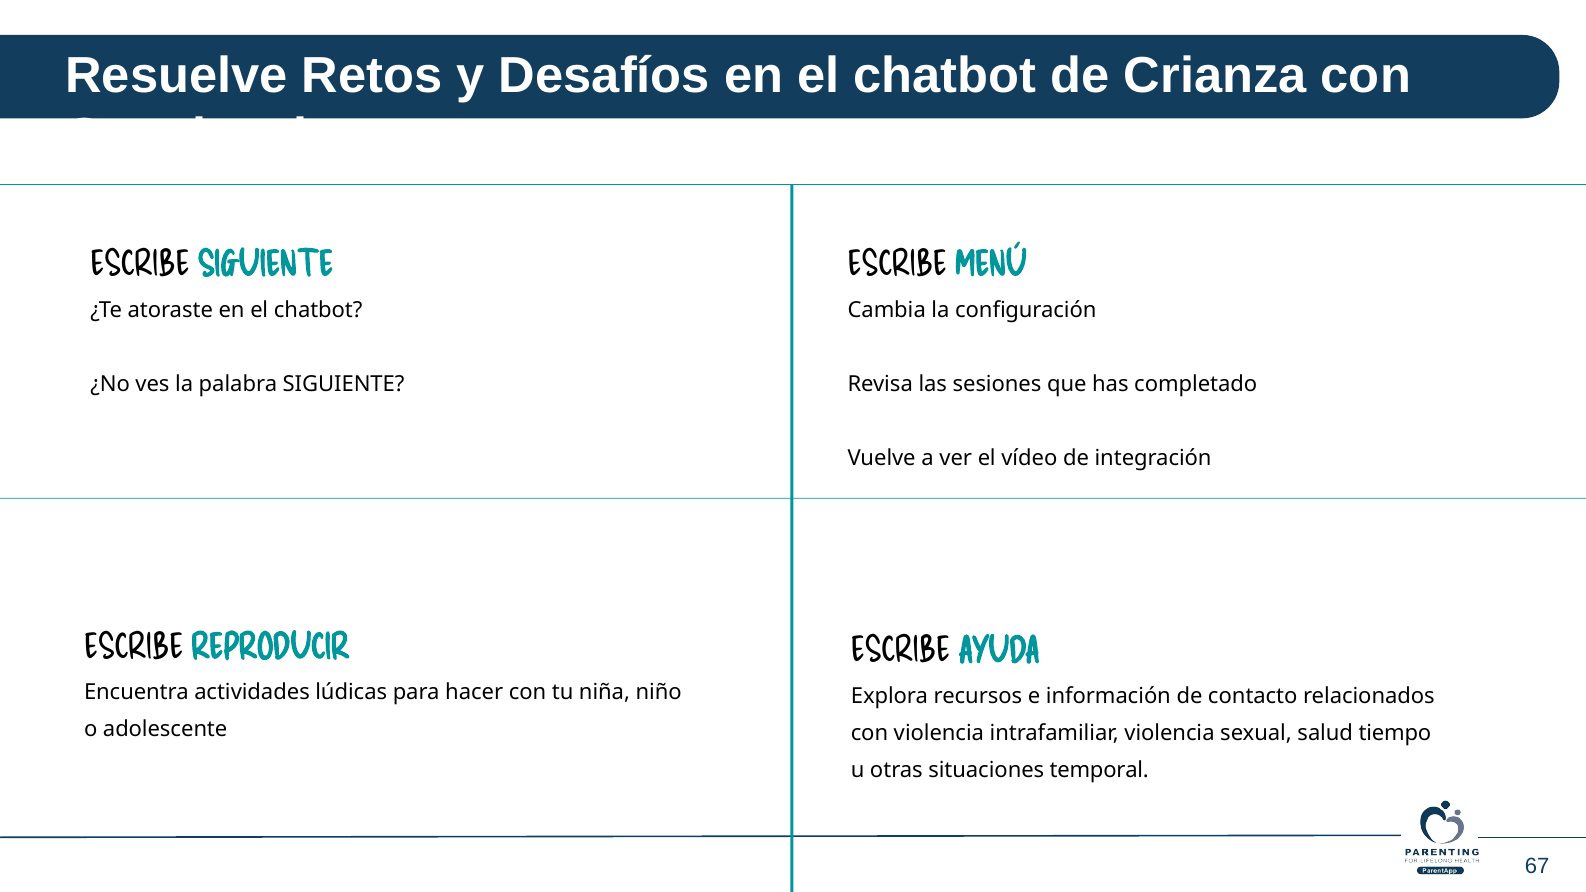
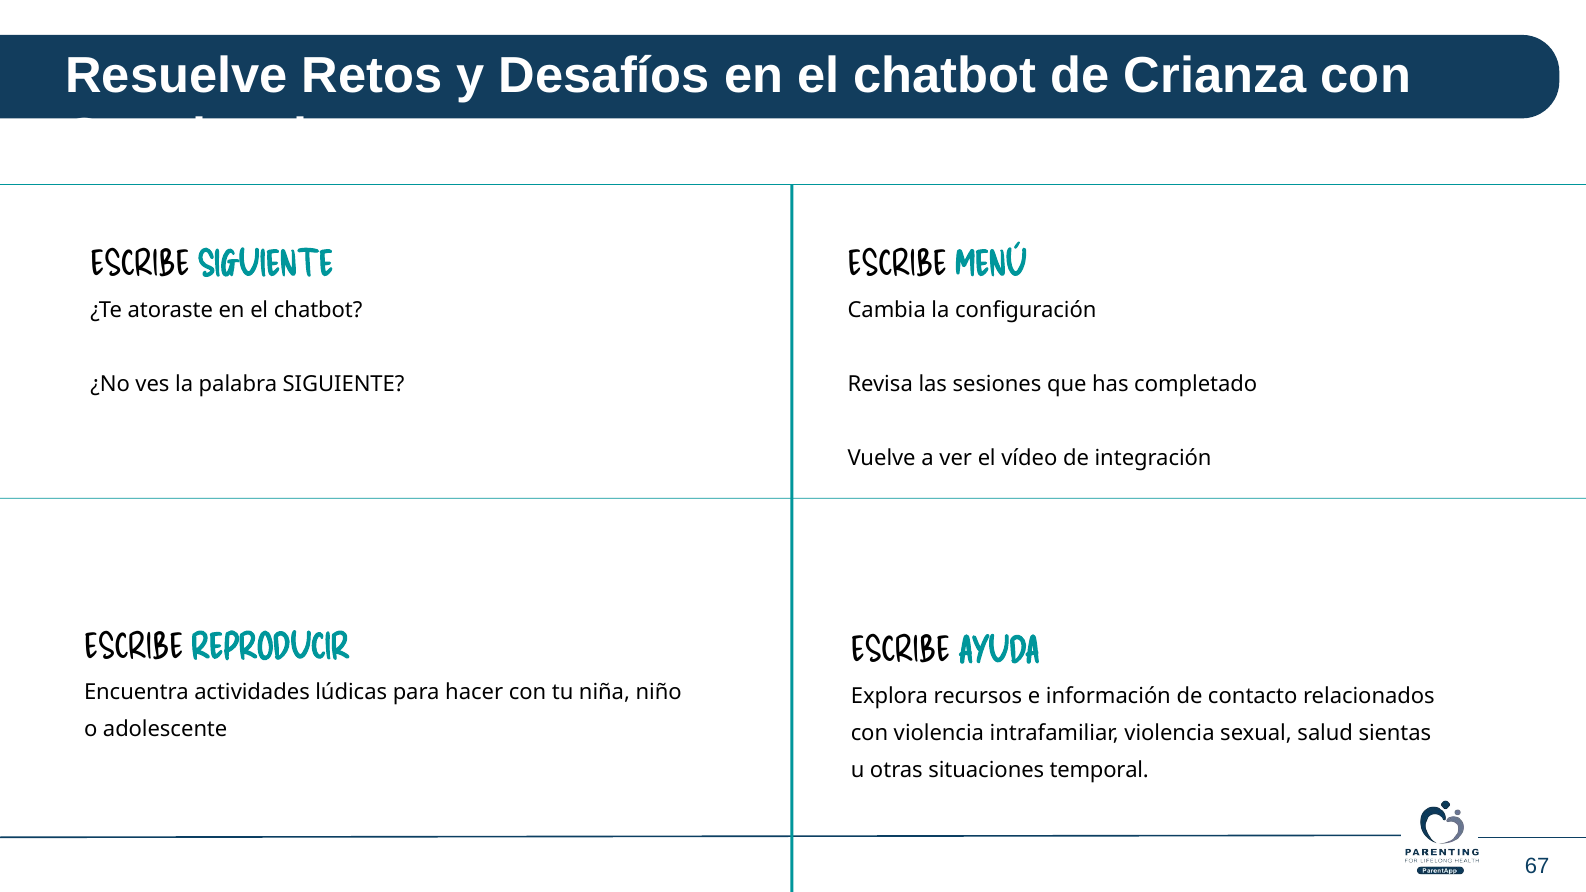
tiempo: tiempo -> sientas (1395, 733)
